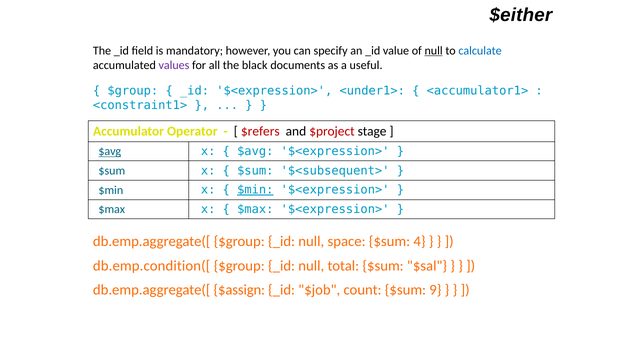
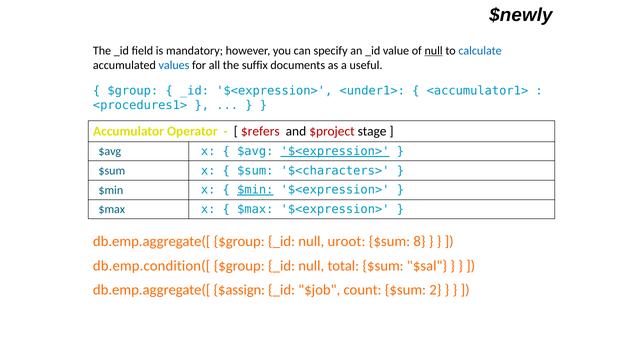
$either: $either -> $newly (521, 15)
values colour: purple -> blue (174, 65)
black: black -> suffix (255, 65)
<constraint1>: <constraint1> -> <procedures1> (140, 105)
$avg underline: present -> none (110, 151)
$<expression> underline: none -> present (335, 151)
$<subsequent>: $<subsequent> -> $<characters> (335, 170)
space: space -> uroot (346, 241)
4: 4 -> 8 (419, 241)
9: 9 -> 2 (435, 290)
